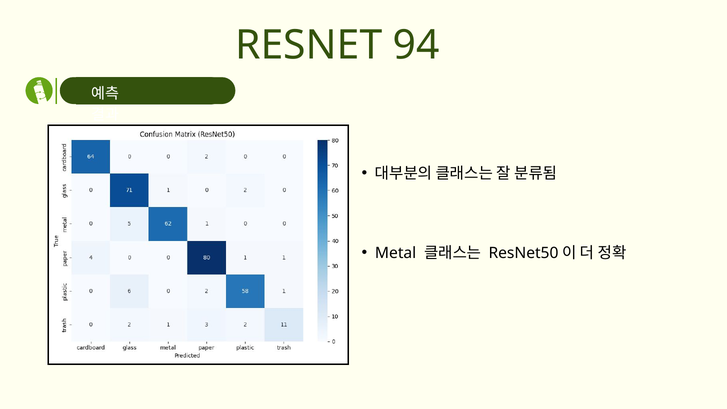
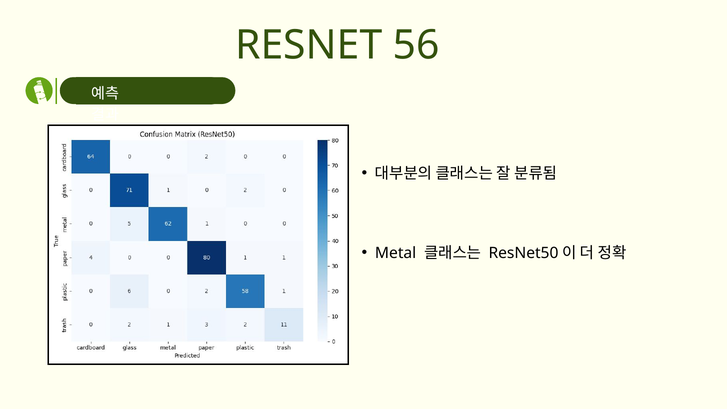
94: 94 -> 56 (416, 45)
